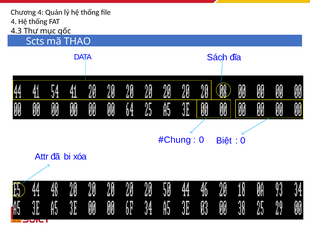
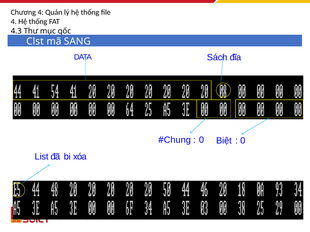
Scts: Scts -> Clst (35, 41)
THAO: THAO -> SANG (77, 41)
Attr: Attr -> List (42, 157)
